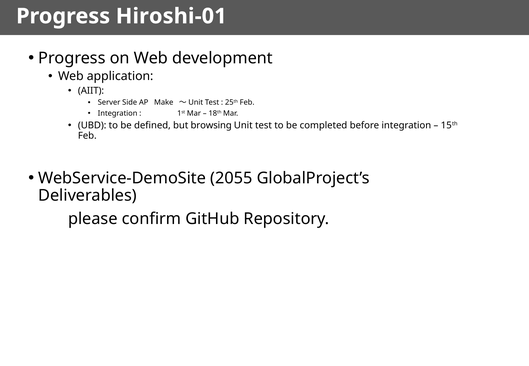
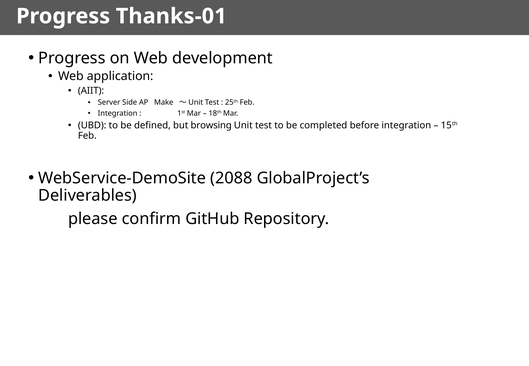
Hiroshi-01: Hiroshi-01 -> Thanks-01 (171, 16)
2055: 2055 -> 2088 (231, 178)
